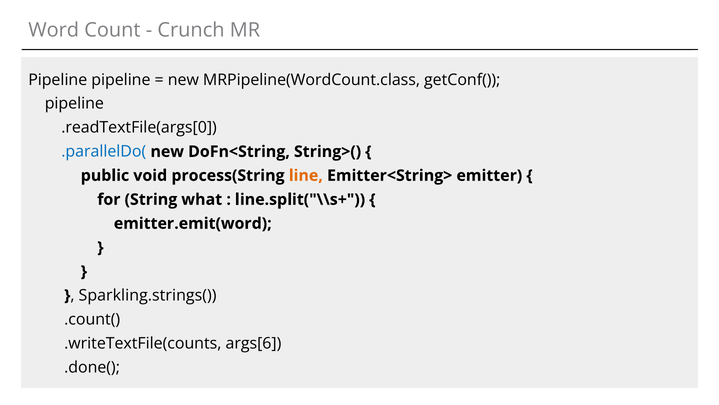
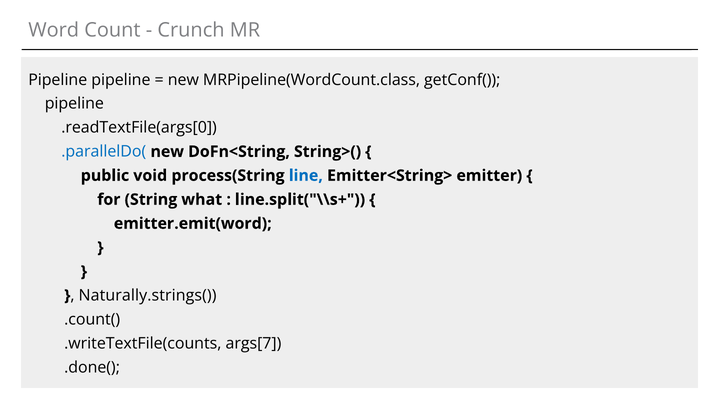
line colour: orange -> blue (306, 176)
Sparkling.strings(: Sparkling.strings( -> Naturally.strings( (148, 295)
args[6: args[6 -> args[7 (253, 343)
